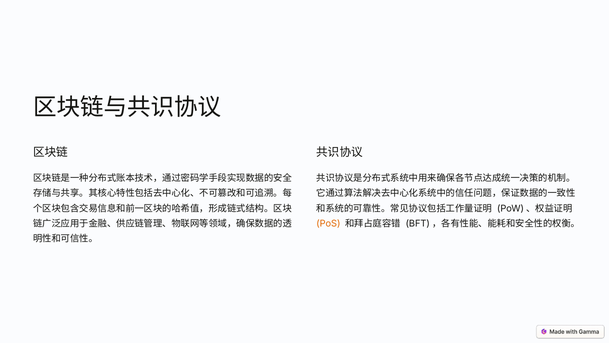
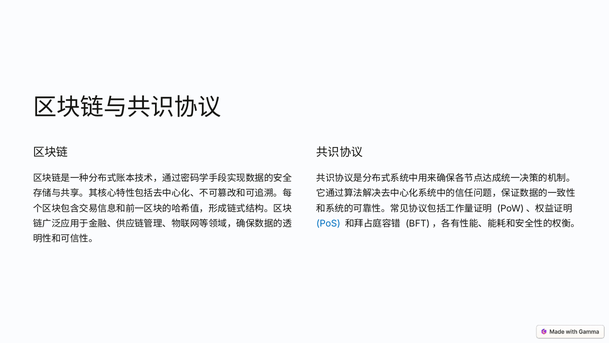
PoS colour: orange -> blue (328, 223)
